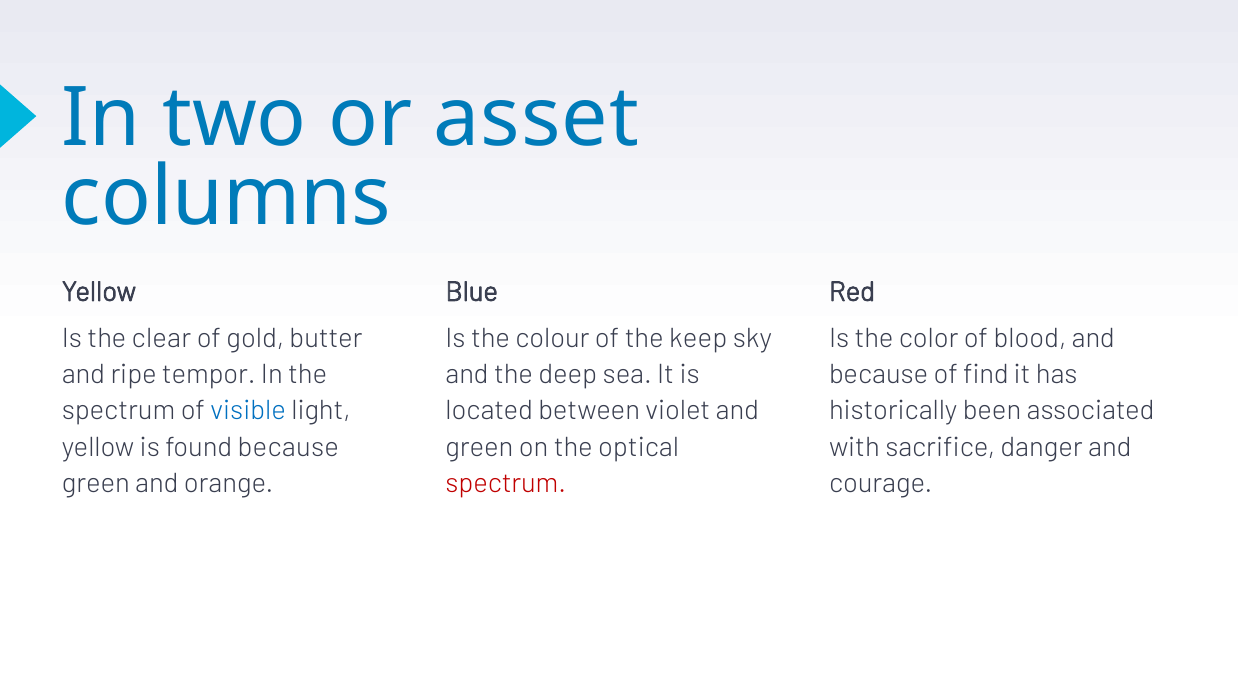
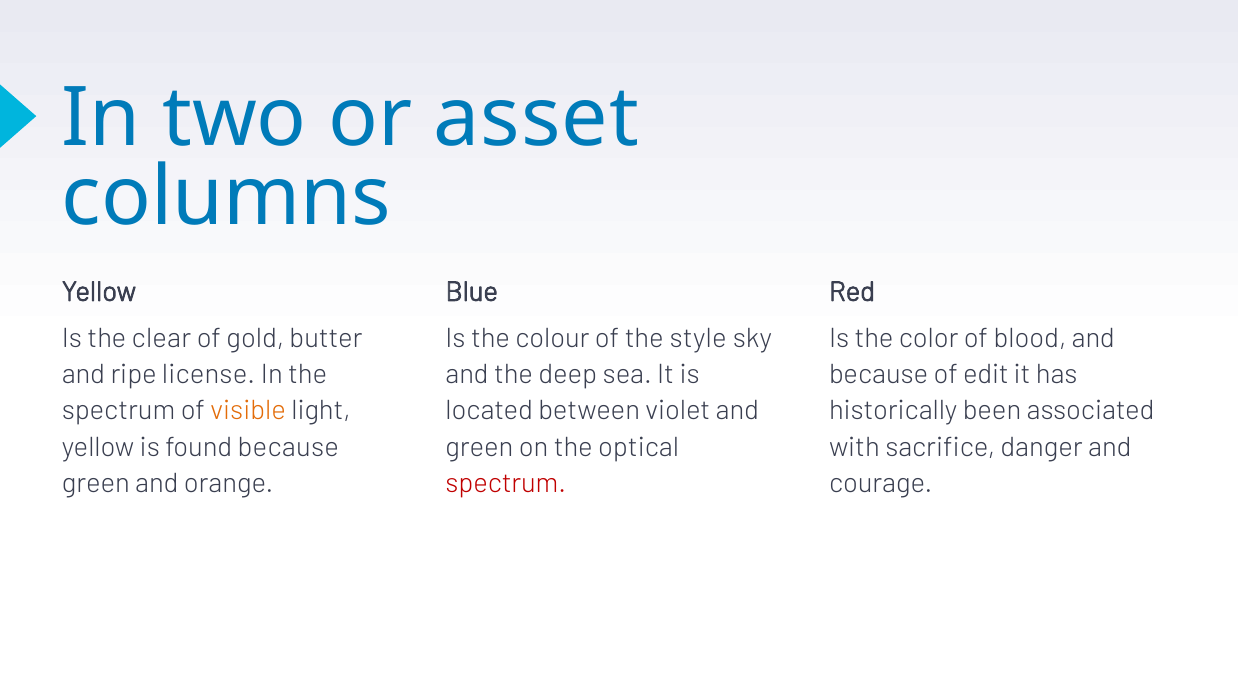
keep: keep -> style (698, 338)
tempor: tempor -> license (209, 375)
find: find -> edit (986, 375)
visible colour: blue -> orange (248, 411)
